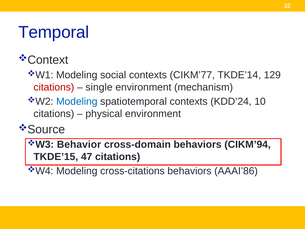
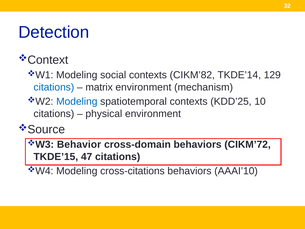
Temporal: Temporal -> Detection (54, 32)
CIKM’77: CIKM’77 -> CIKM’82 (192, 75)
citations colour: red -> blue (54, 87)
single: single -> matrix (99, 87)
KDD’24: KDD’24 -> KDD’25 (231, 101)
CIKM’94: CIKM’94 -> CIKM’72 (248, 144)
AAAI’86: AAAI’86 -> AAAI’10 (236, 171)
